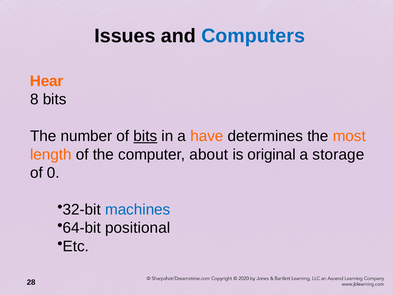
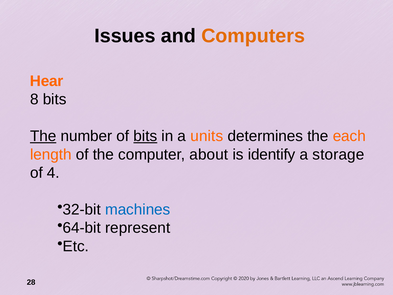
Computers colour: blue -> orange (253, 36)
The underline: none -> present (43, 136)
have: have -> units (207, 136)
most: most -> each (349, 136)
original: original -> identify (272, 154)
0: 0 -> 4 (53, 173)
positional: positional -> represent (138, 228)
